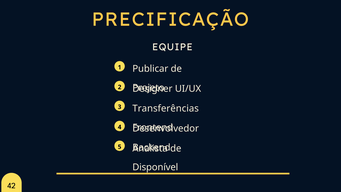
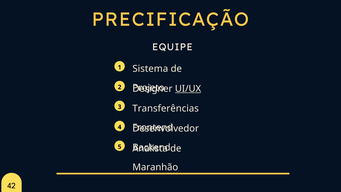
Publicar: Publicar -> Sistema (150, 69)
UI/UX underline: none -> present (188, 89)
Disponível: Disponível -> Maranhão (155, 167)
